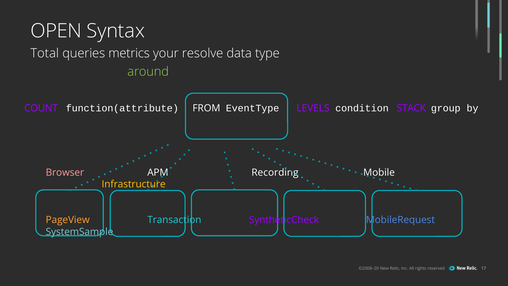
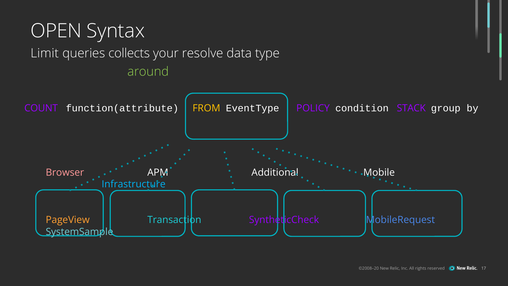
Total: Total -> Limit (45, 53)
metrics: metrics -> collects (129, 53)
FROM colour: white -> yellow (206, 108)
LEVELS: LEVELS -> POLICY (313, 108)
Recording: Recording -> Additional (275, 172)
Infrastructure colour: yellow -> light blue (134, 184)
